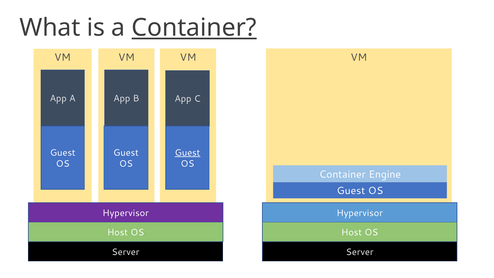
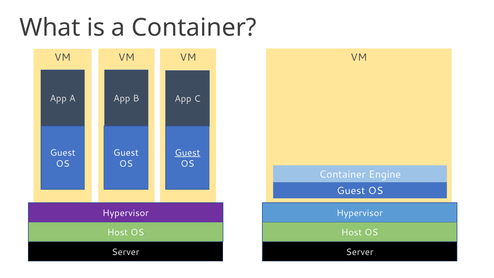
Container underline: present -> none (194, 28)
